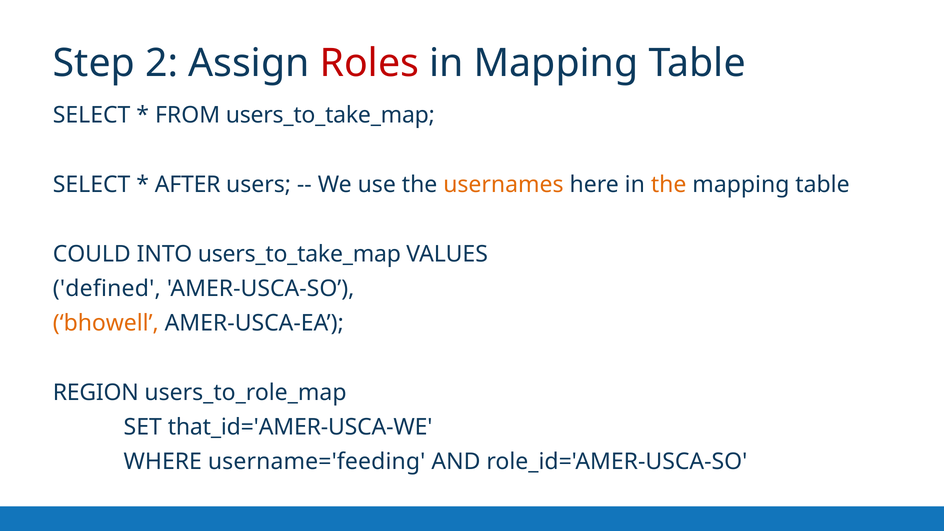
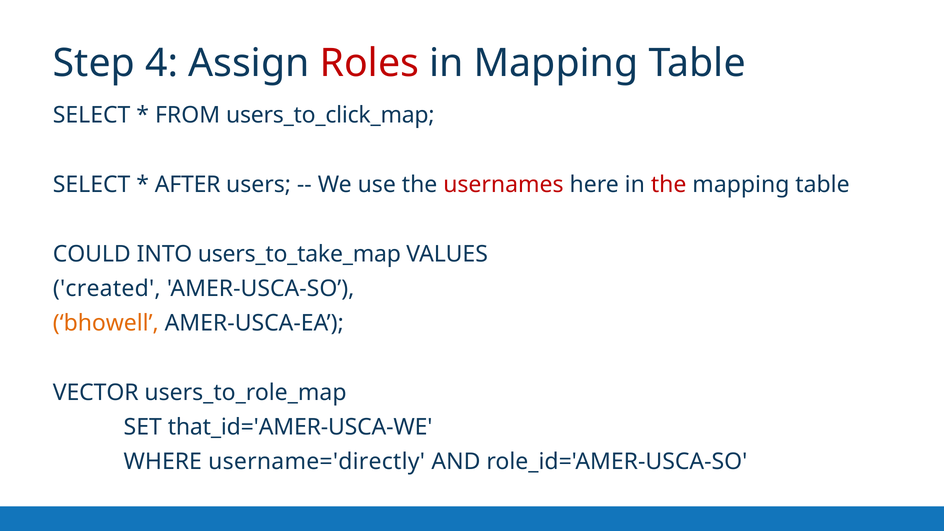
2: 2 -> 4 (162, 63)
FROM users_to_take_map: users_to_take_map -> users_to_click_map (330, 115)
usernames colour: orange -> red (503, 185)
the colour: orange -> red (669, 185)
defined: defined -> created (107, 289)
REGION: REGION -> VECTOR (96, 393)
username='feeding: username='feeding -> username='directly (317, 462)
